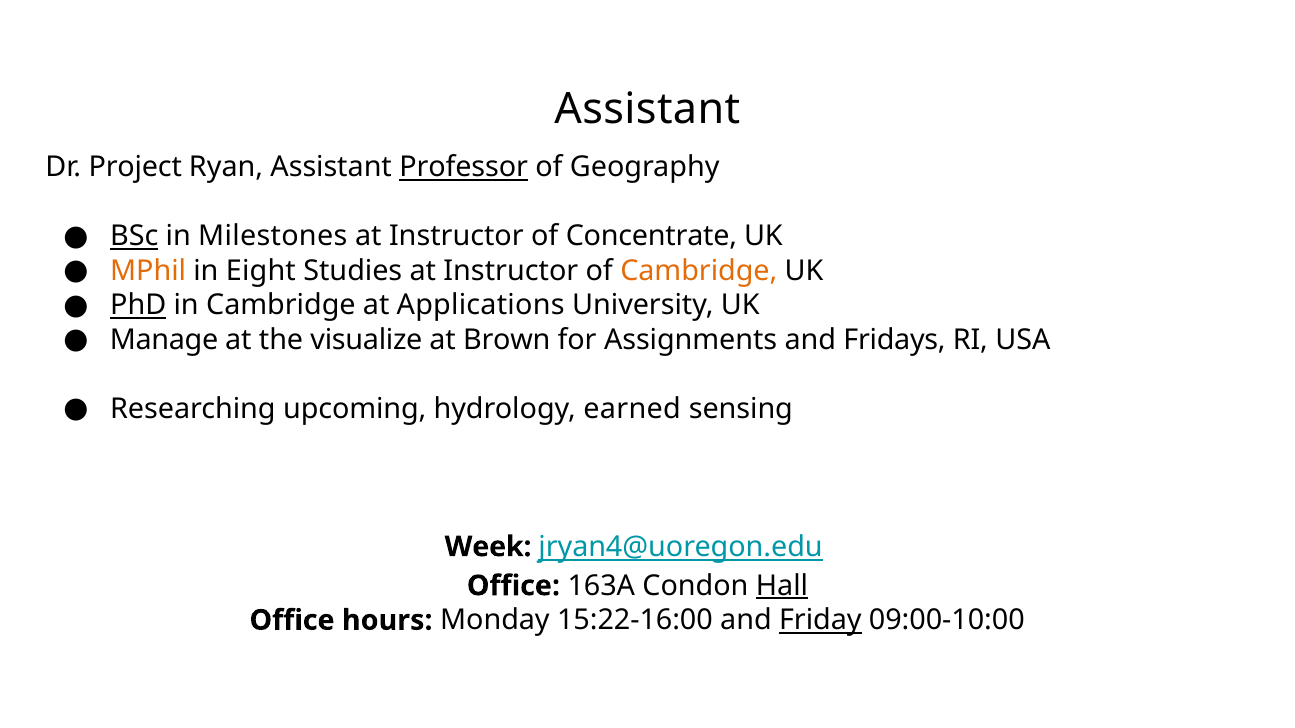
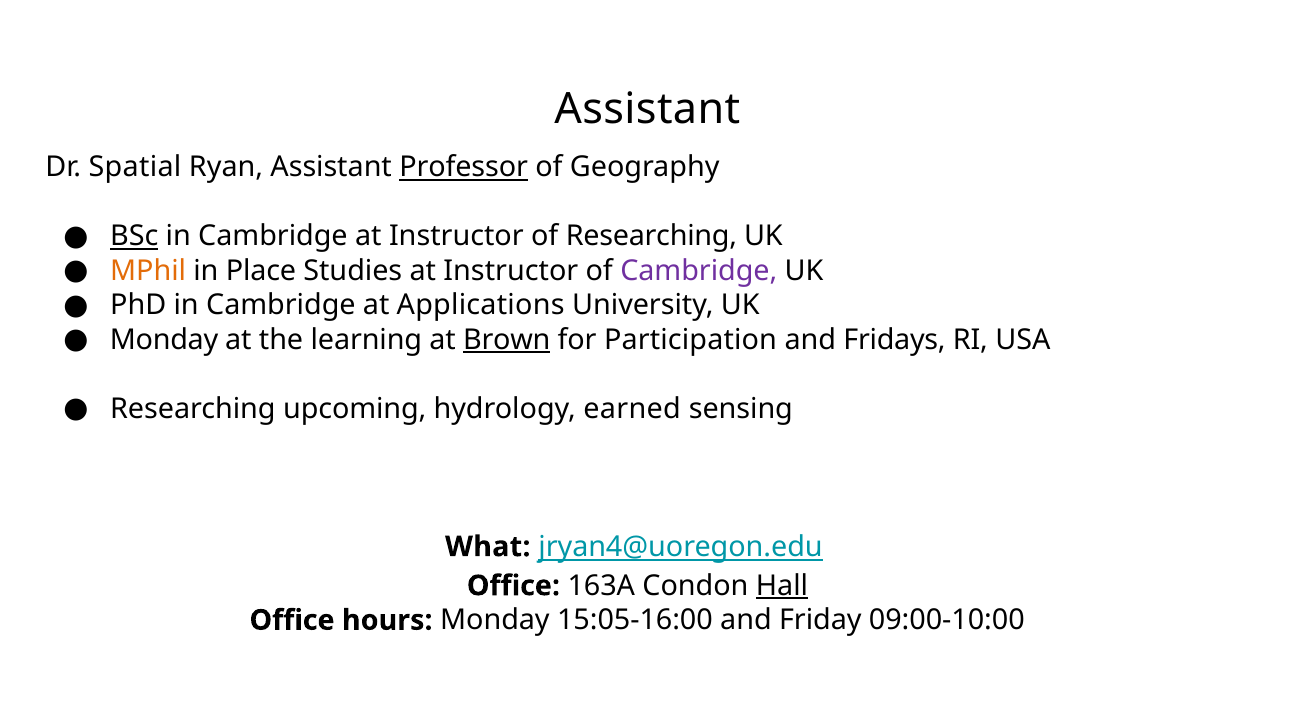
Project: Project -> Spatial (135, 167)
Milestones: Milestones -> Cambridge (273, 236)
of Concentrate: Concentrate -> Researching (651, 236)
Eight: Eight -> Place (261, 271)
Cambridge colour: orange -> purple (699, 271)
PhD underline: present -> none (138, 305)
Manage: Manage -> Monday (164, 340)
visualize: visualize -> learning (366, 340)
Brown underline: none -> present (507, 340)
Assignments: Assignments -> Participation (690, 340)
Week: Week -> What (488, 547)
15:22-16:00: 15:22-16:00 -> 15:05-16:00 (635, 621)
Friday underline: present -> none (820, 621)
